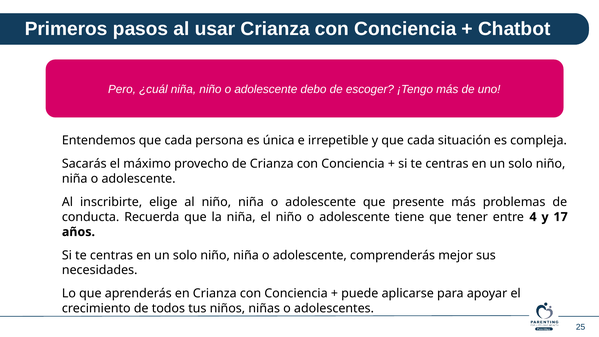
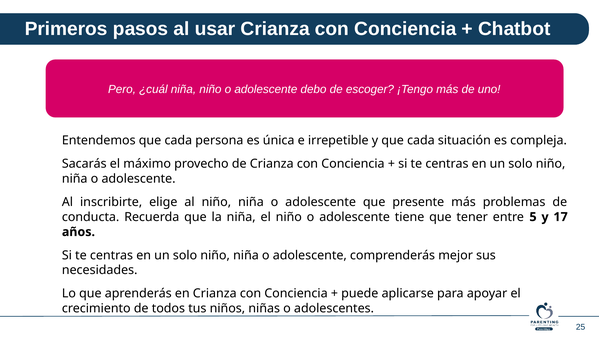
4: 4 -> 5 (533, 217)
